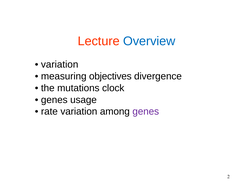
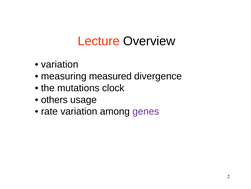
Overview colour: blue -> black (149, 41)
objectives: objectives -> measured (110, 76)
genes: genes -> others (54, 99)
